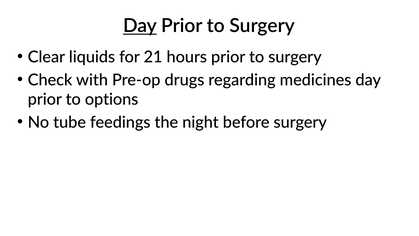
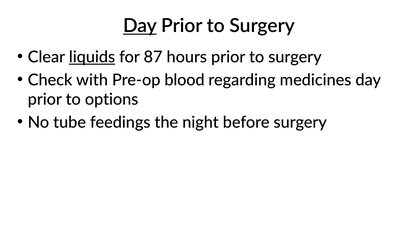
liquids underline: none -> present (92, 57)
21: 21 -> 87 (153, 57)
drugs: drugs -> blood (185, 80)
